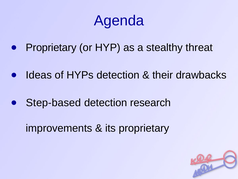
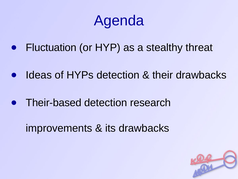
Proprietary: Proprietary -> Fluctuation (51, 47)
Step-based: Step-based -> Their-based (54, 102)
its proprietary: proprietary -> drawbacks (144, 128)
